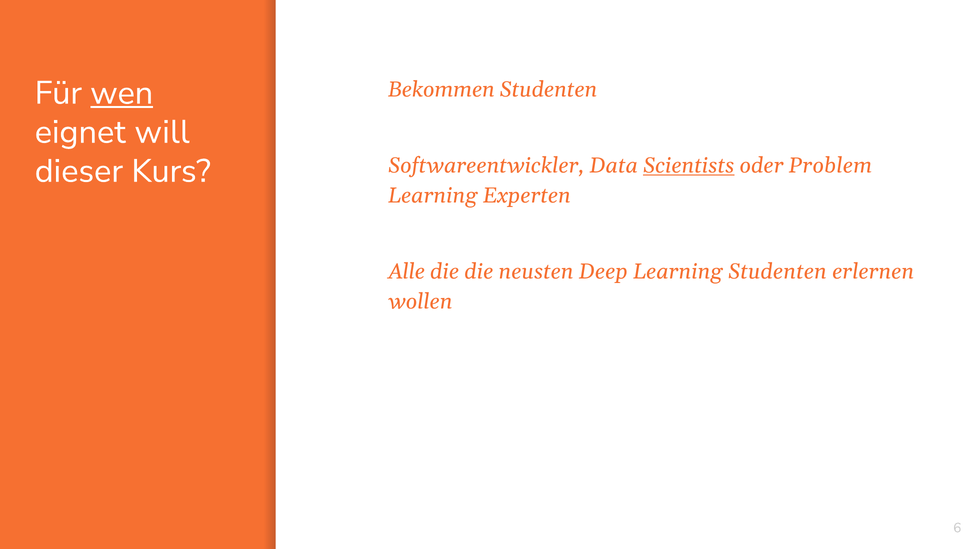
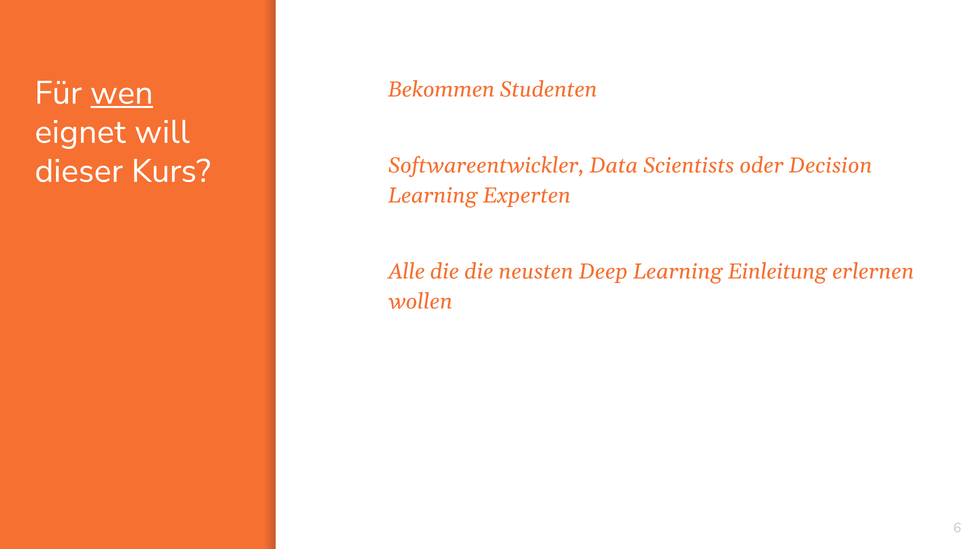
Scientists underline: present -> none (689, 166)
Problem: Problem -> Decision (831, 166)
Learning Studenten: Studenten -> Einleitung (778, 271)
